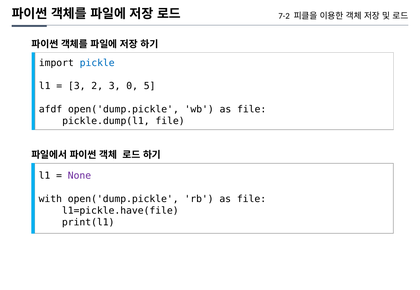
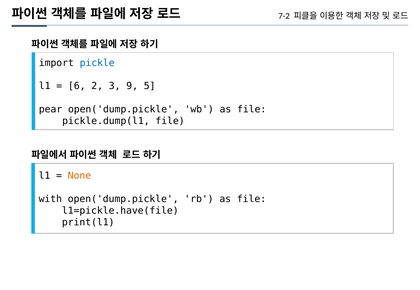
3: 3 -> 6 (77, 86)
0: 0 -> 9 (132, 86)
afdf: afdf -> pear (51, 110)
None colour: purple -> orange (79, 176)
